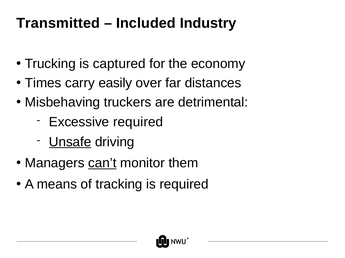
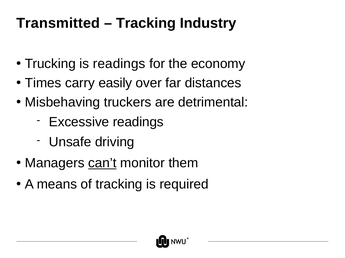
Included: Included -> Tracking (146, 23)
is captured: captured -> readings (119, 64)
Excessive required: required -> readings (138, 122)
Unsafe underline: present -> none (70, 142)
